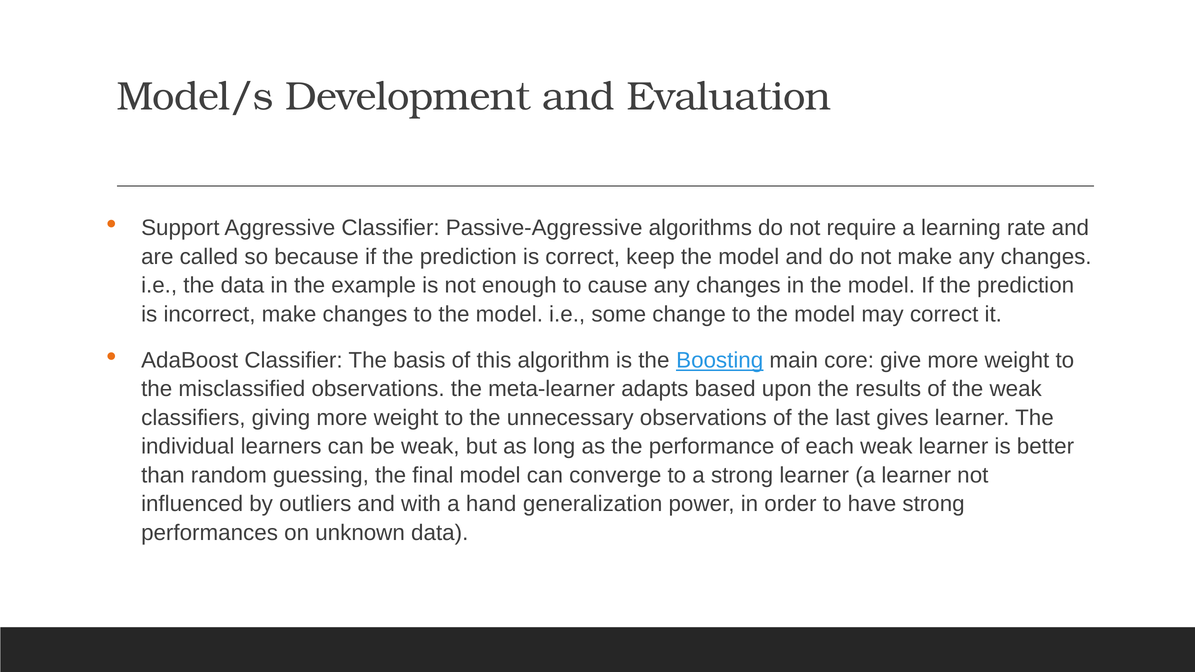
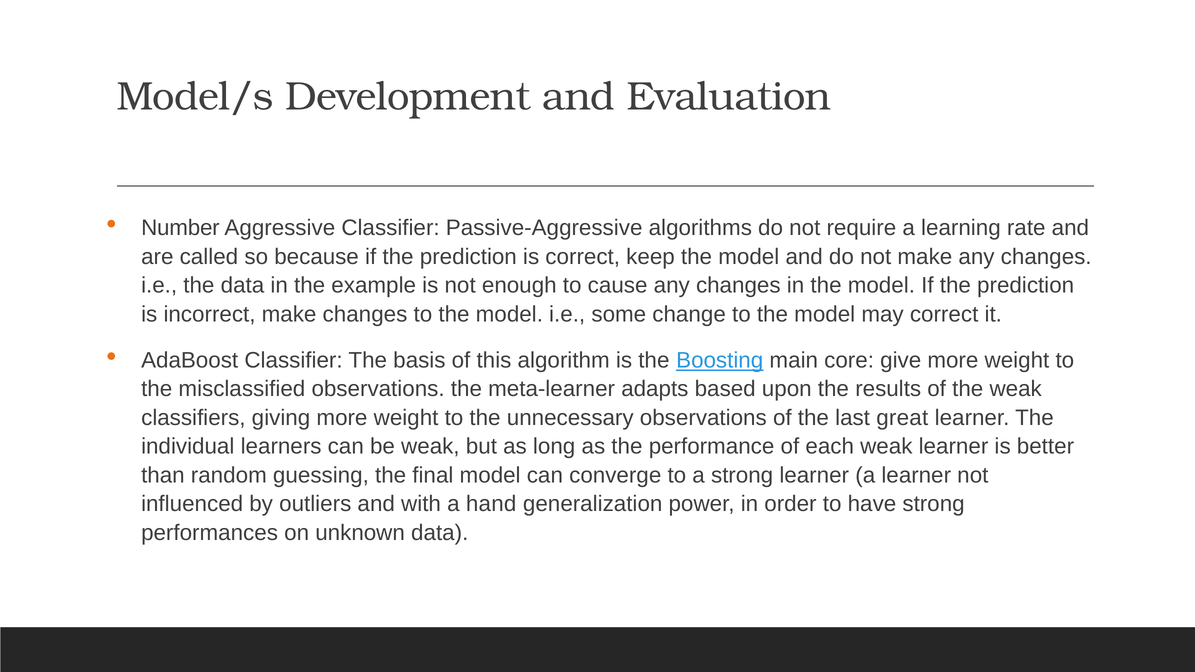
Support: Support -> Number (180, 228)
gives: gives -> great (902, 418)
